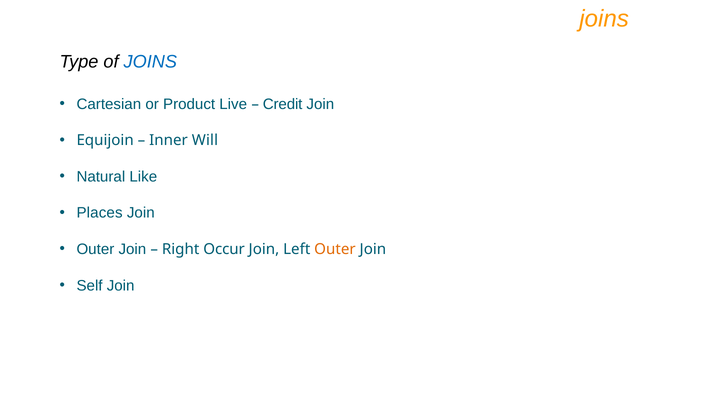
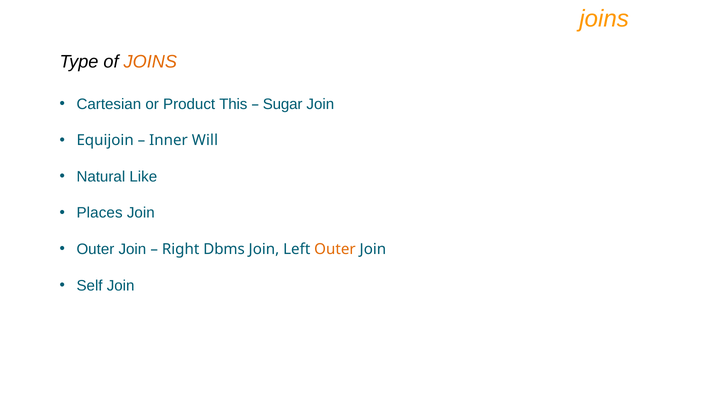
JOINS colour: blue -> orange (150, 62)
Live: Live -> This (233, 104)
Credit: Credit -> Sugar (283, 104)
Occur: Occur -> Dbms (224, 249)
